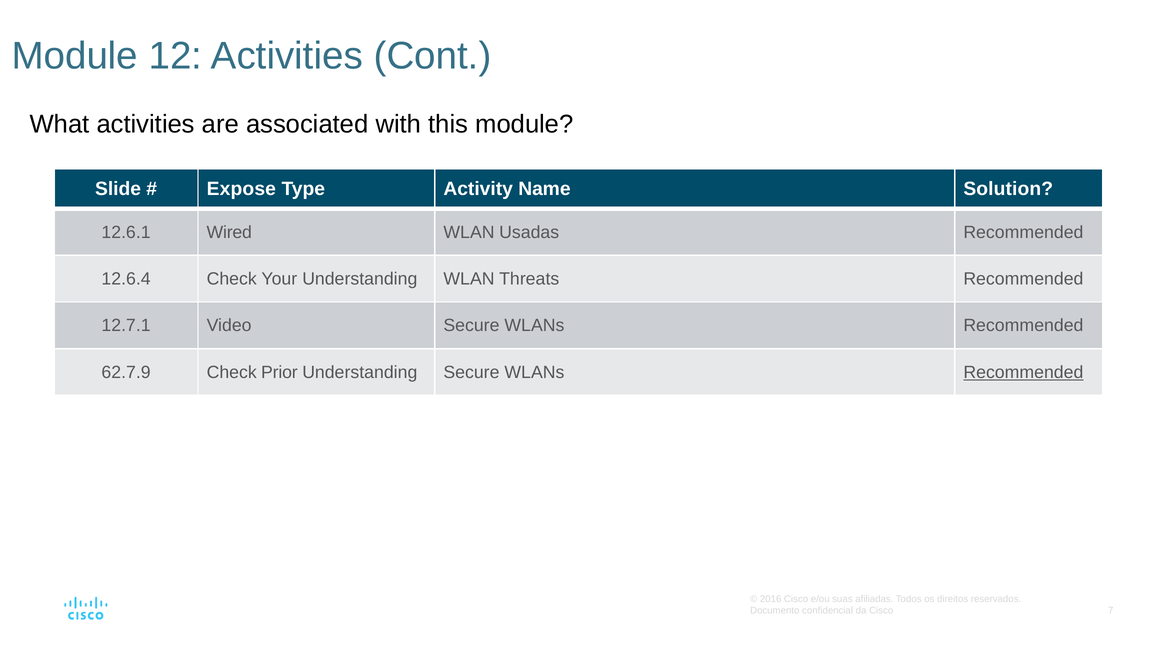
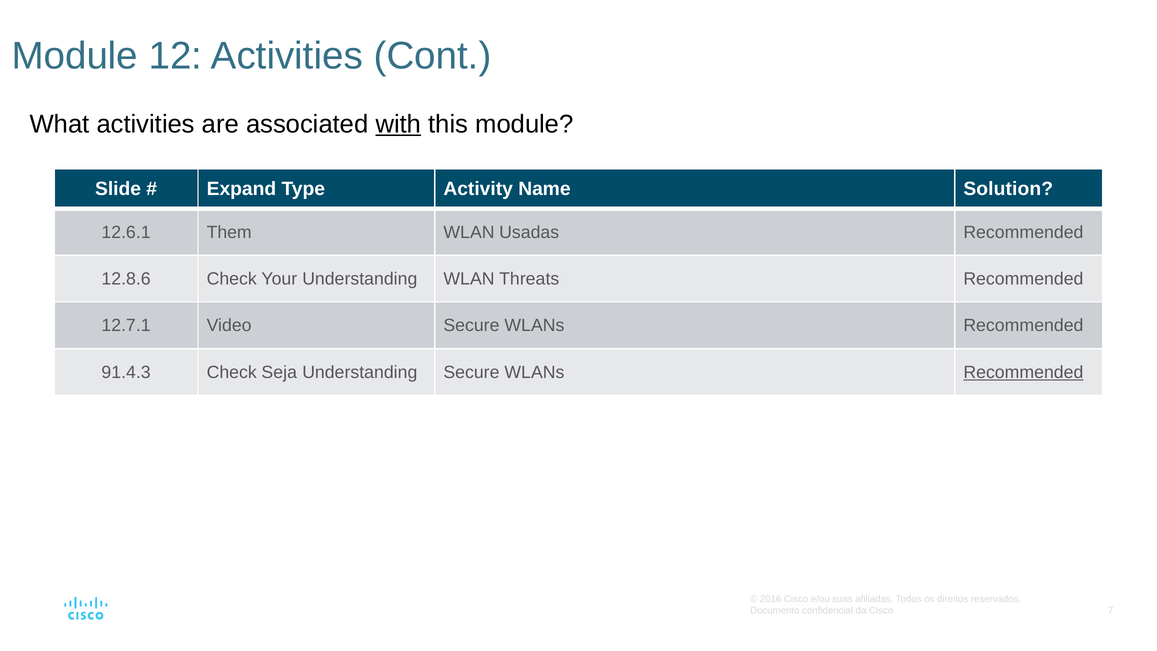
with underline: none -> present (398, 124)
Expose: Expose -> Expand (241, 189)
Wired: Wired -> Them (229, 232)
12.6.4: 12.6.4 -> 12.8.6 (126, 279)
62.7.9: 62.7.9 -> 91.4.3 (126, 372)
Prior: Prior -> Seja (279, 372)
